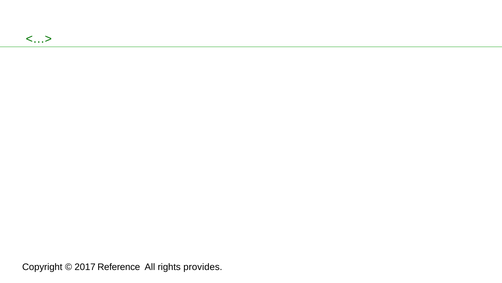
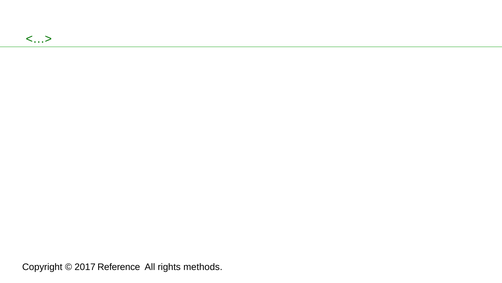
provides: provides -> methods (203, 267)
